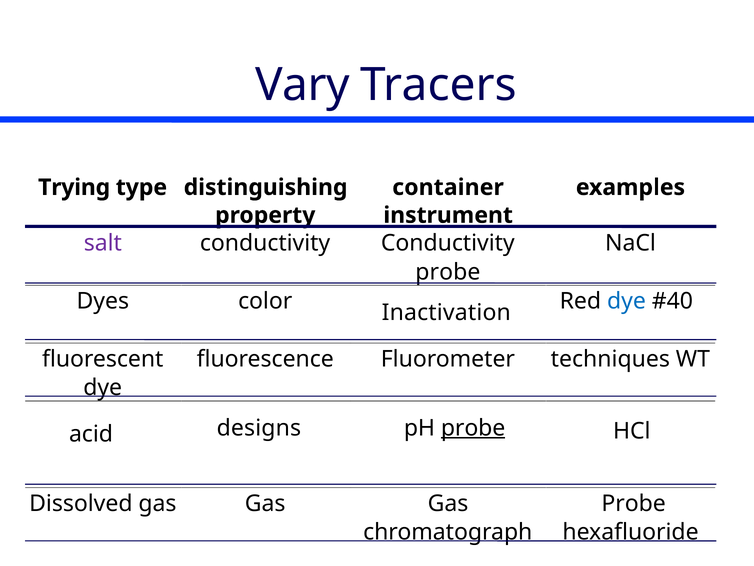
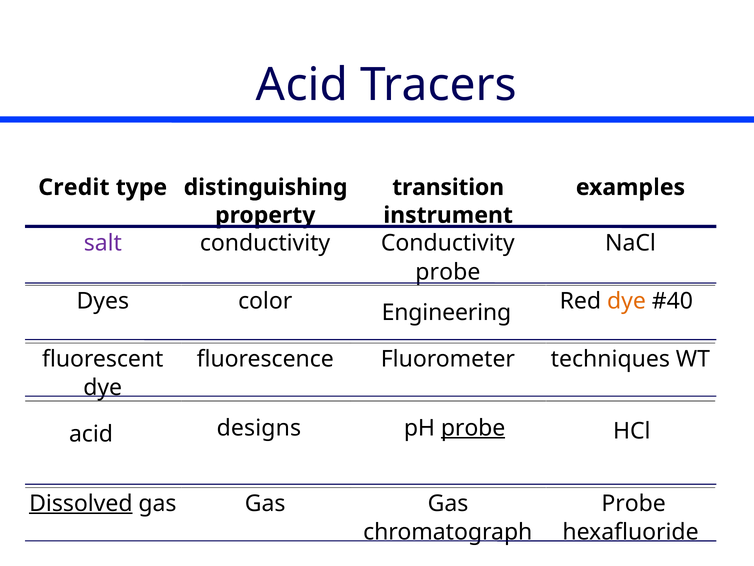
Vary: Vary -> Acid (302, 85)
Trying: Trying -> Credit (74, 187)
container: container -> transition (448, 187)
dye colour: blue -> orange (627, 301)
Inactivation: Inactivation -> Engineering (446, 312)
Dissolved underline: none -> present (81, 503)
